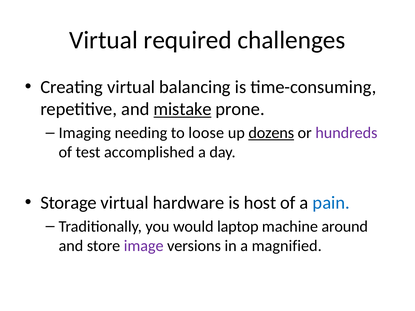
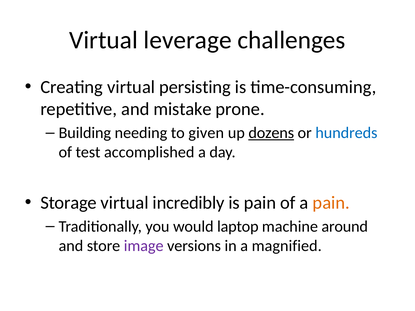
required: required -> leverage (188, 40)
balancing: balancing -> persisting (195, 87)
mistake underline: present -> none (183, 109)
Imaging: Imaging -> Building (85, 133)
loose: loose -> given (206, 133)
hundreds colour: purple -> blue (346, 133)
hardware: hardware -> incredibly (189, 203)
is host: host -> pain (260, 203)
pain colour: blue -> orange (331, 203)
